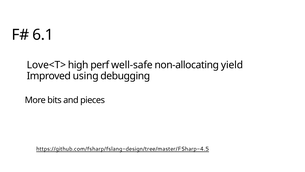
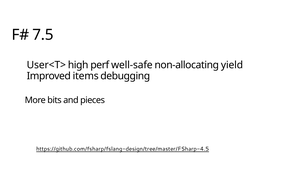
6.1: 6.1 -> 7.5 (43, 35)
Love<T>: Love<T> -> User<T> (46, 65)
using: using -> items (86, 76)
